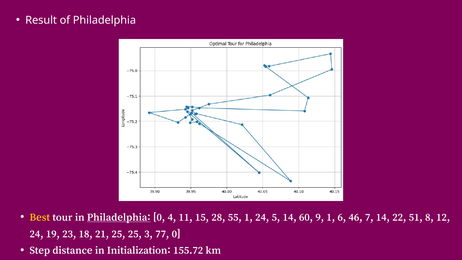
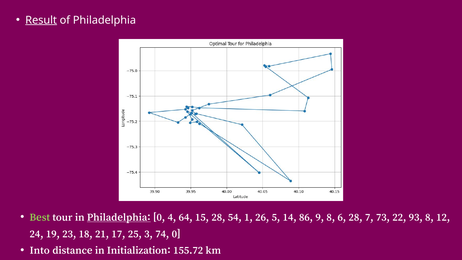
Result underline: none -> present (41, 20)
Best colour: yellow -> light green (40, 217)
11: 11 -> 64 (186, 217)
55: 55 -> 54 (235, 217)
1 24: 24 -> 26 (262, 217)
60: 60 -> 86 (306, 217)
9 1: 1 -> 8 (331, 217)
6 46: 46 -> 28 (356, 217)
7 14: 14 -> 73 (383, 217)
51: 51 -> 93 (416, 217)
21 25: 25 -> 17 (118, 234)
77: 77 -> 74 (162, 234)
Step: Step -> Into (40, 250)
